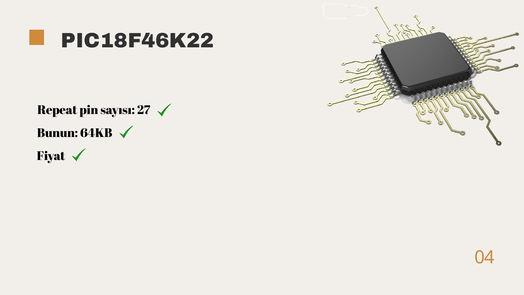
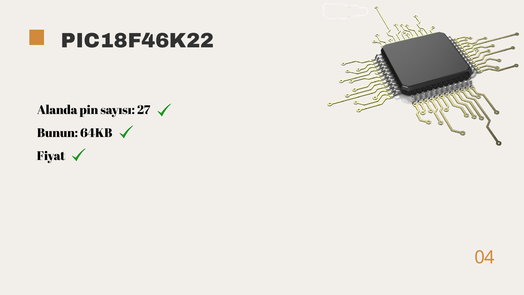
Repeat: Repeat -> Alanda (57, 110)
